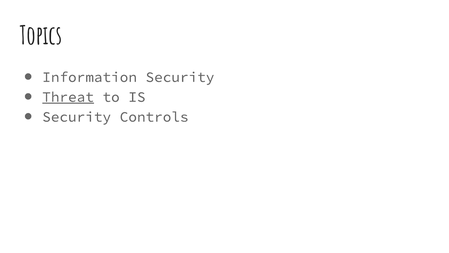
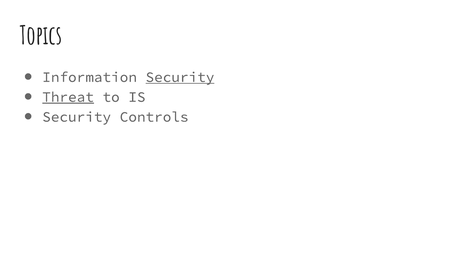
Security underline: none -> present (180, 77)
